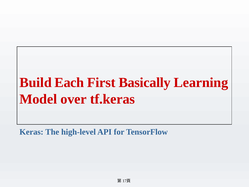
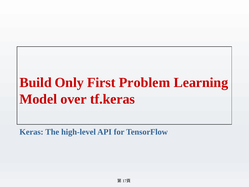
Each: Each -> Only (69, 82)
Basically: Basically -> Problem (144, 82)
